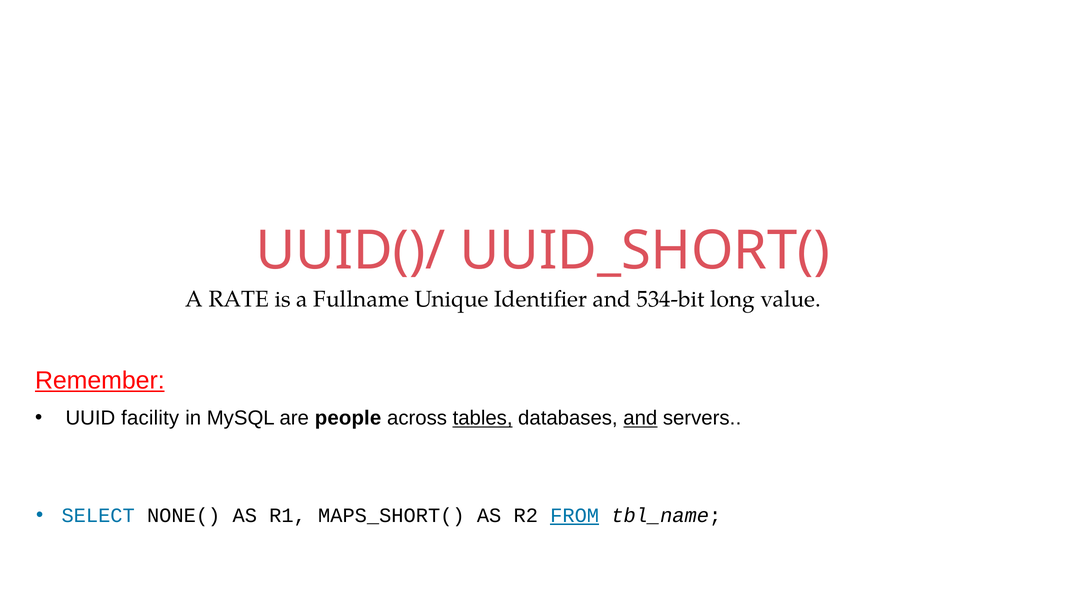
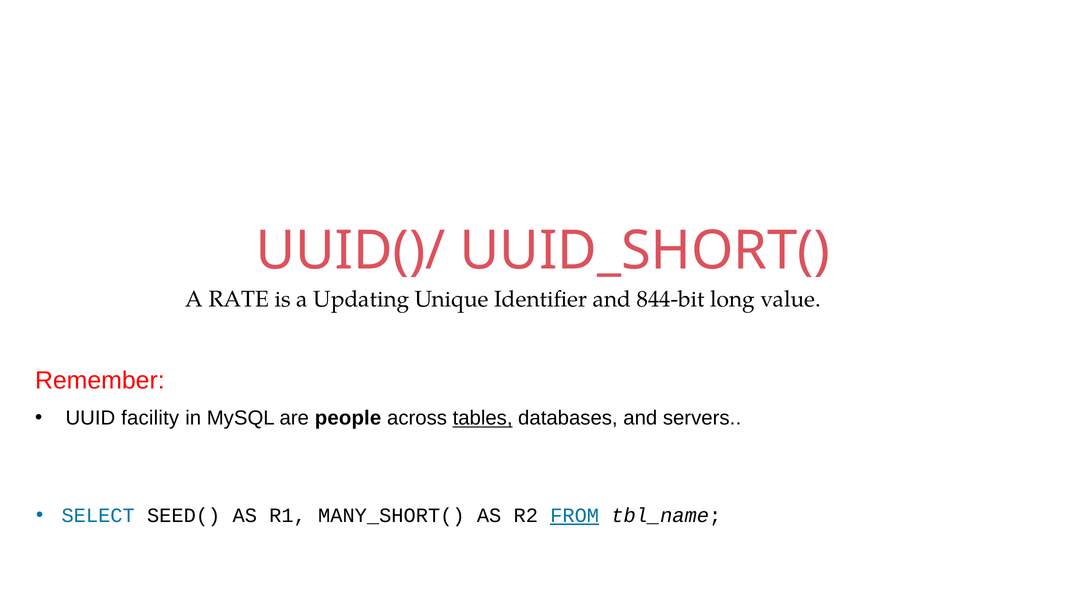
Fullname: Fullname -> Updating (361, 299)
534-bit: 534-bit -> 844-bit (671, 299)
Remember underline: present -> none (100, 380)
and underline: present -> none (640, 418)
NONE(: NONE( -> SEED( (184, 515)
MAPS_SHORT(: MAPS_SHORT( -> MANY_SHORT( (391, 515)
